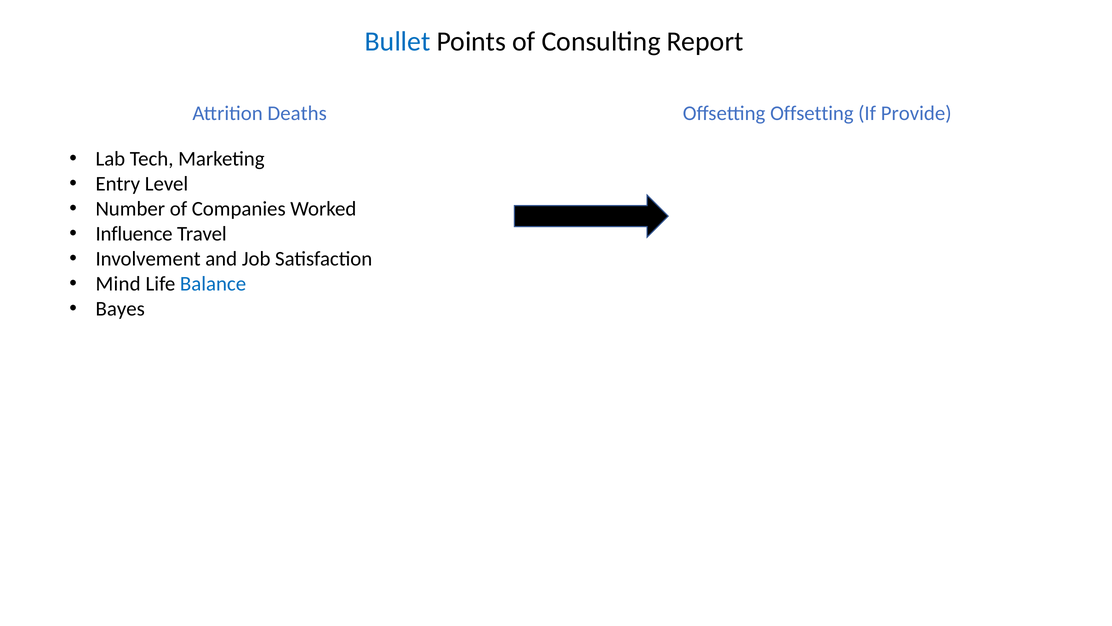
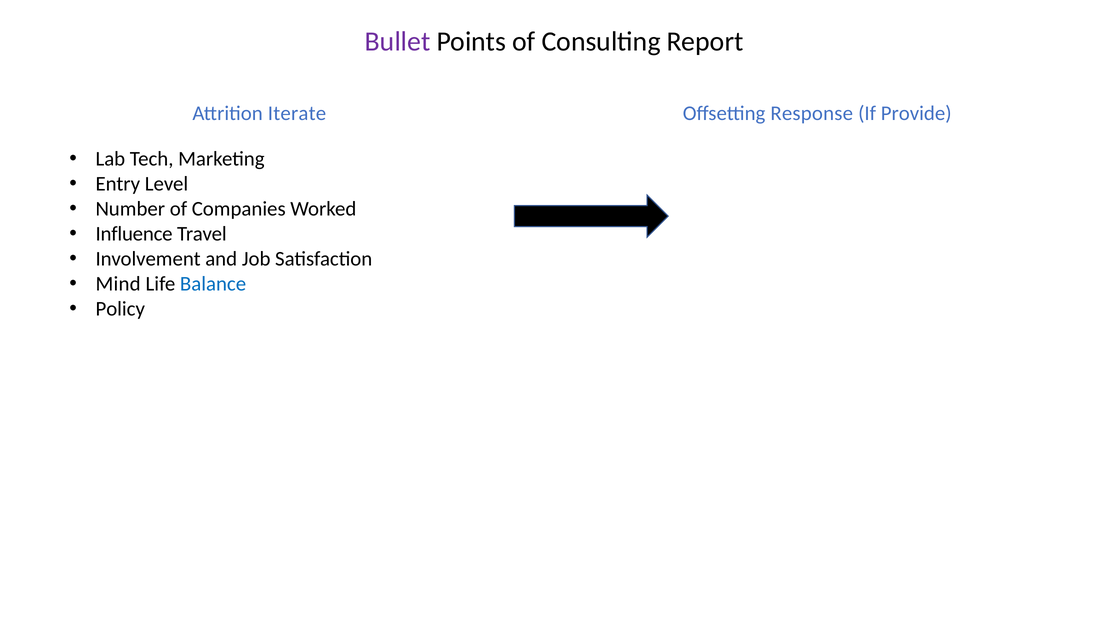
Bullet colour: blue -> purple (398, 41)
Deaths: Deaths -> Iterate (297, 113)
Offsetting Offsetting: Offsetting -> Response (812, 113)
Bayes: Bayes -> Policy (120, 309)
